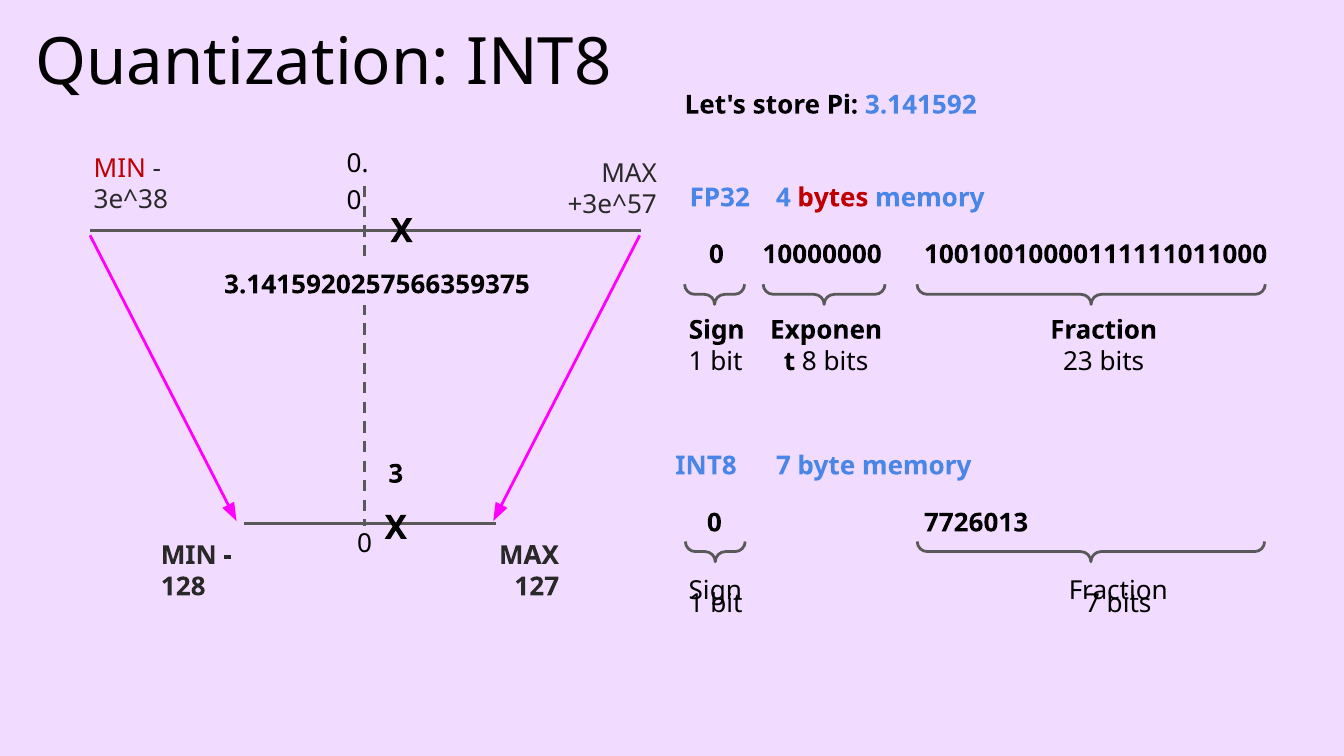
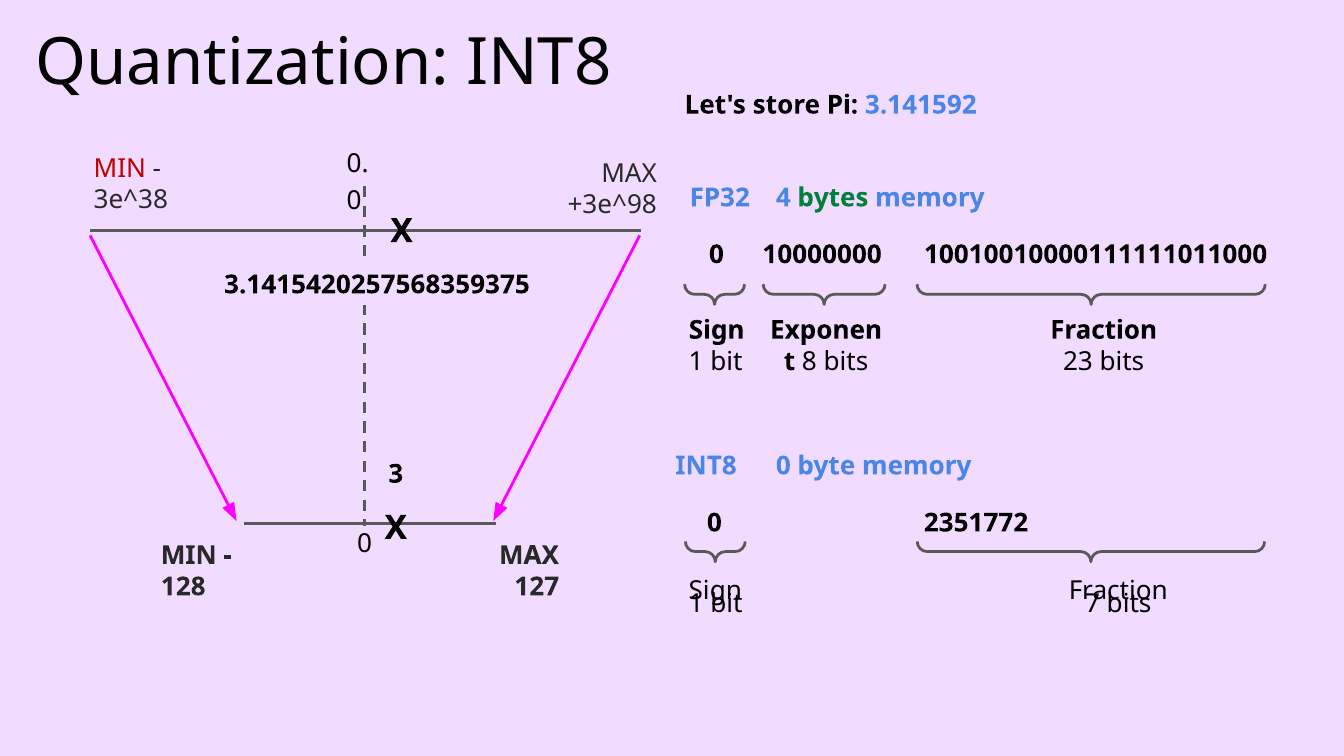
bytes colour: red -> green (833, 198)
+3e^57: +3e^57 -> +3e^98 (612, 205)
3.1415920257566359375: 3.1415920257566359375 -> 3.1415420257568359375 (377, 285)
INT8 7: 7 -> 0 (783, 466)
7726013: 7726013 -> 2351772 (976, 523)
